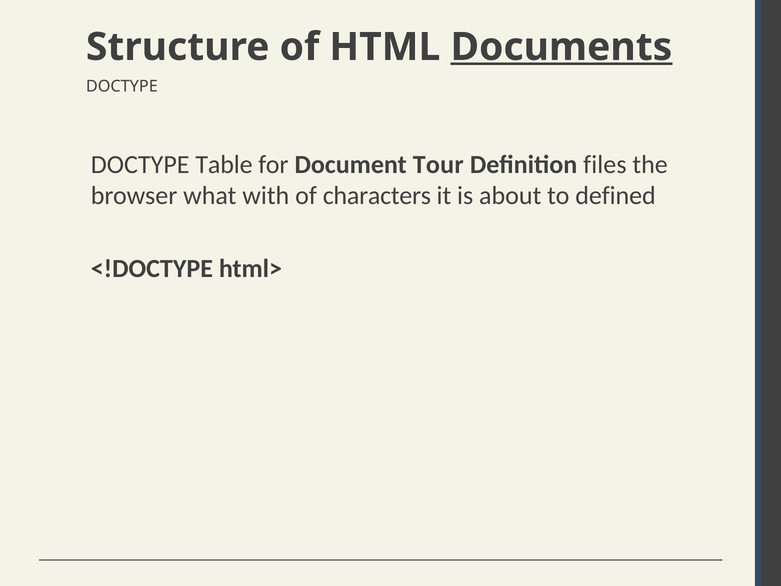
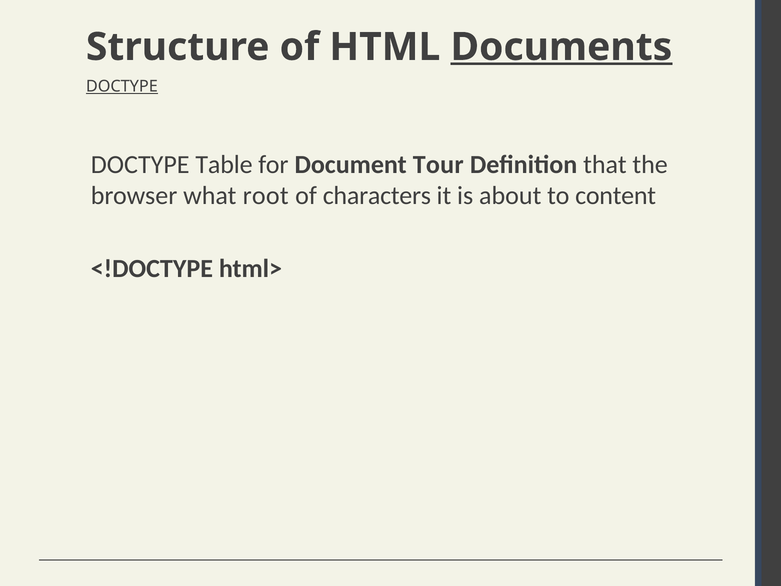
DOCTYPE underline: none -> present (122, 86)
files: files -> that (605, 165)
with: with -> root (266, 196)
defined: defined -> content (616, 196)
